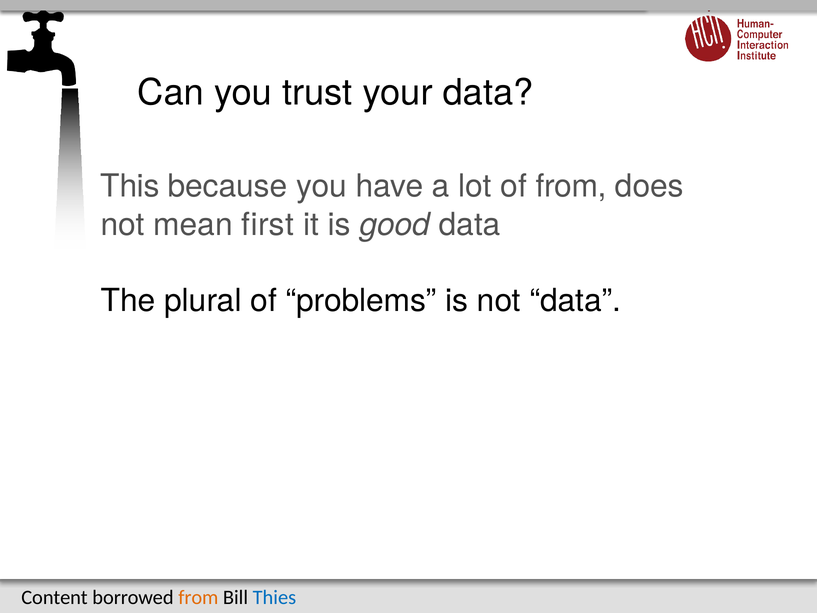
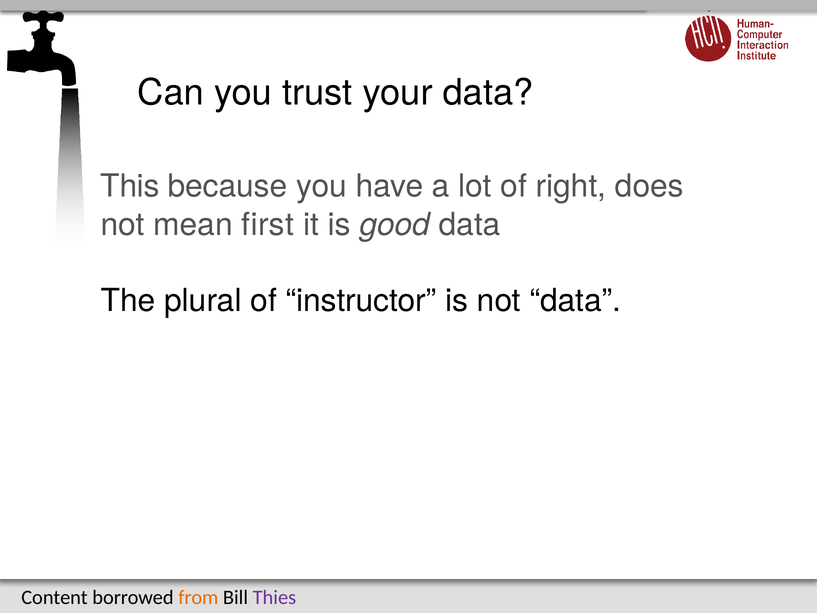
of from: from -> right (571, 186)
problems: problems -> instructor (361, 301)
Thies colour: blue -> purple (274, 597)
